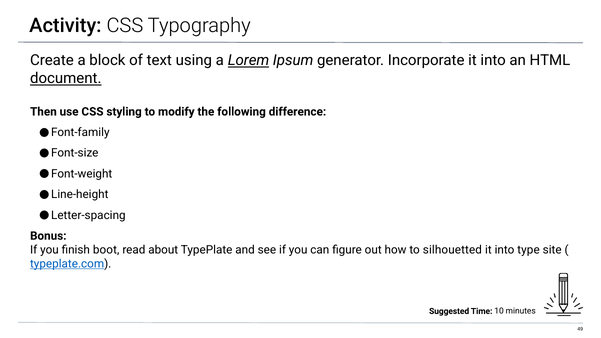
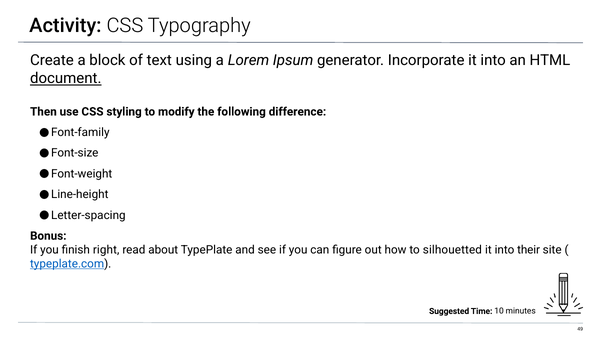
Lorem underline: present -> none (249, 61)
boot: boot -> right (106, 250)
type: type -> their (529, 250)
